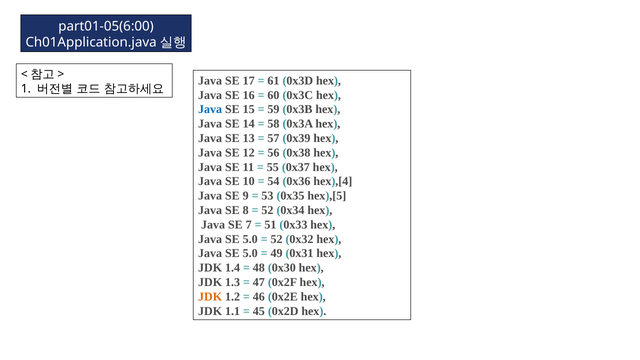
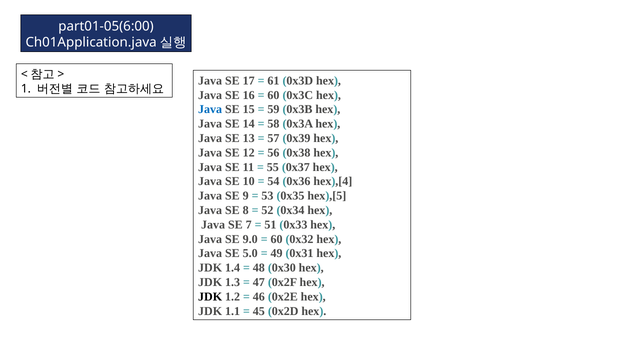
5.0: 5.0 -> 9.0 (250, 239)
52: 52 -> 60 (277, 239)
JDK colour: orange -> black (210, 297)
